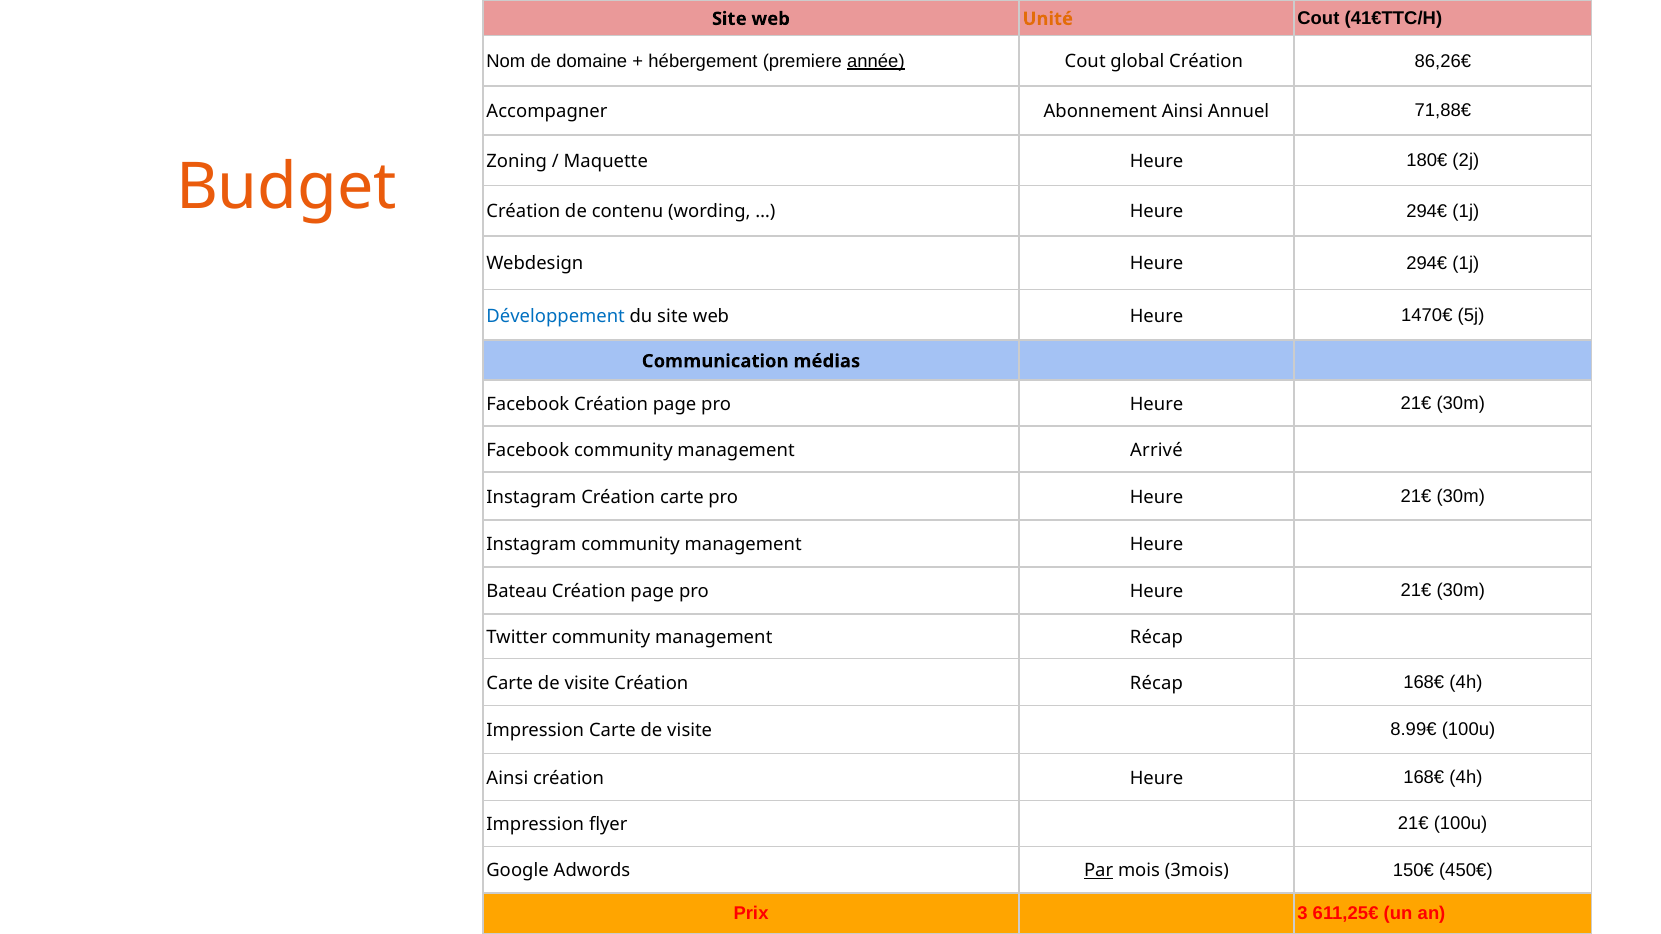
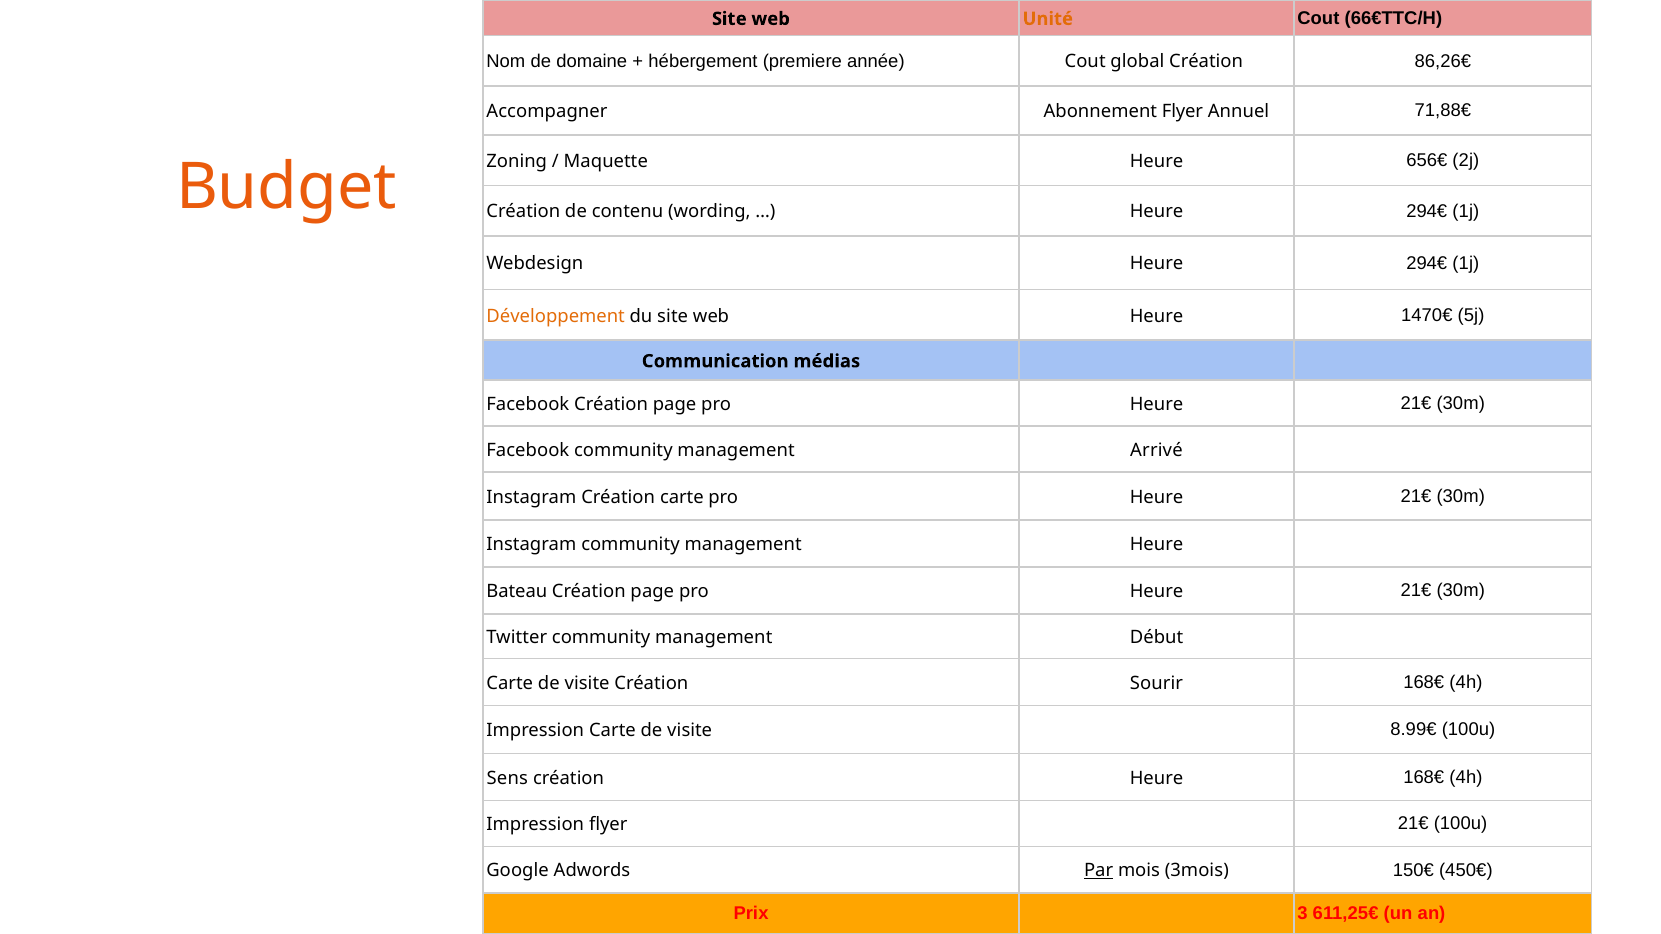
41€TTC/H: 41€TTC/H -> 66€TTC/H (1393, 18)
année underline: present -> none (876, 61)
Abonnement Ainsi: Ainsi -> Flyer (1182, 112)
180€: 180€ -> 656€ (1427, 161)
Développement colour: blue -> orange (556, 316)
management Récap: Récap -> Début (1157, 637)
Création Récap: Récap -> Sourir (1157, 683)
Ainsi: Ainsi -> Sens (507, 778)
